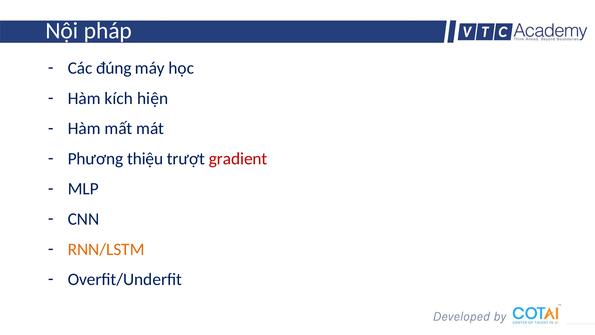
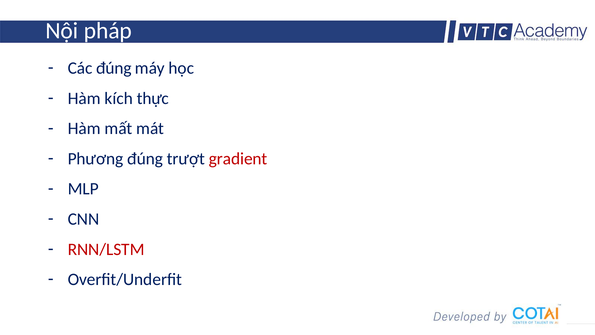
hiện: hiện -> thực (153, 98)
Phương thiệu: thiệu -> đúng (145, 159)
RNN/LSTM colour: orange -> red (106, 249)
